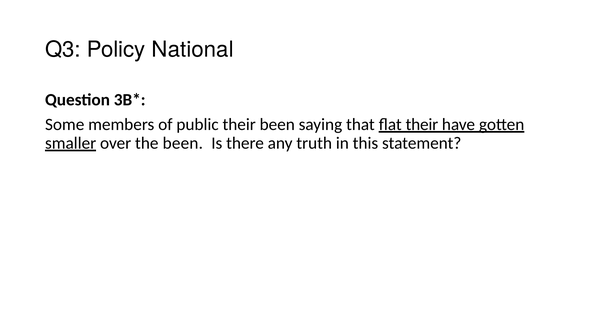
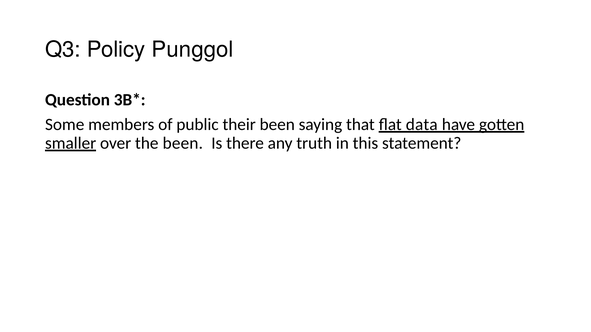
National: National -> Punggol (193, 50)
flat their: their -> data (422, 125)
